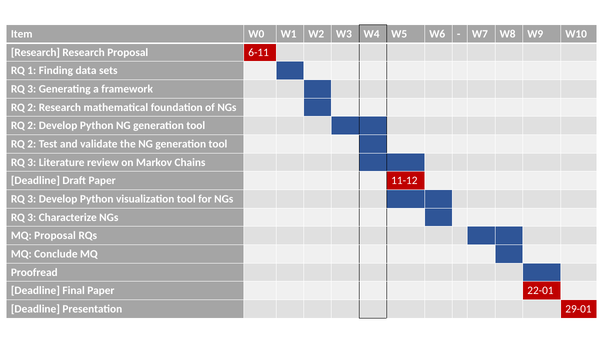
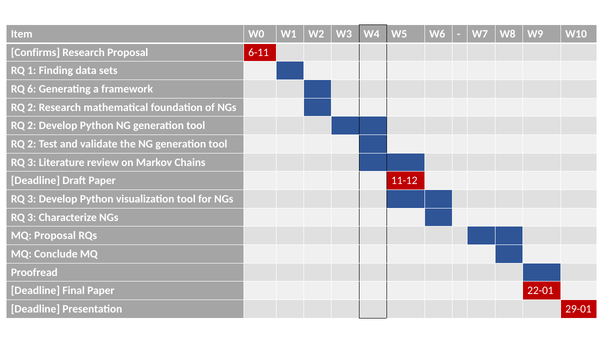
Research: Research -> Confirms (35, 52)
3: 3 -> 6 (32, 89)
